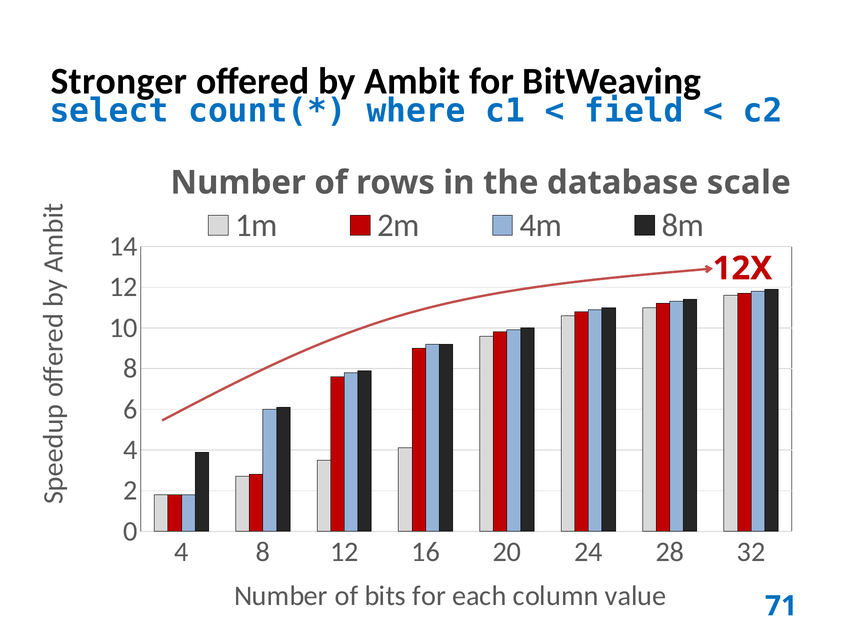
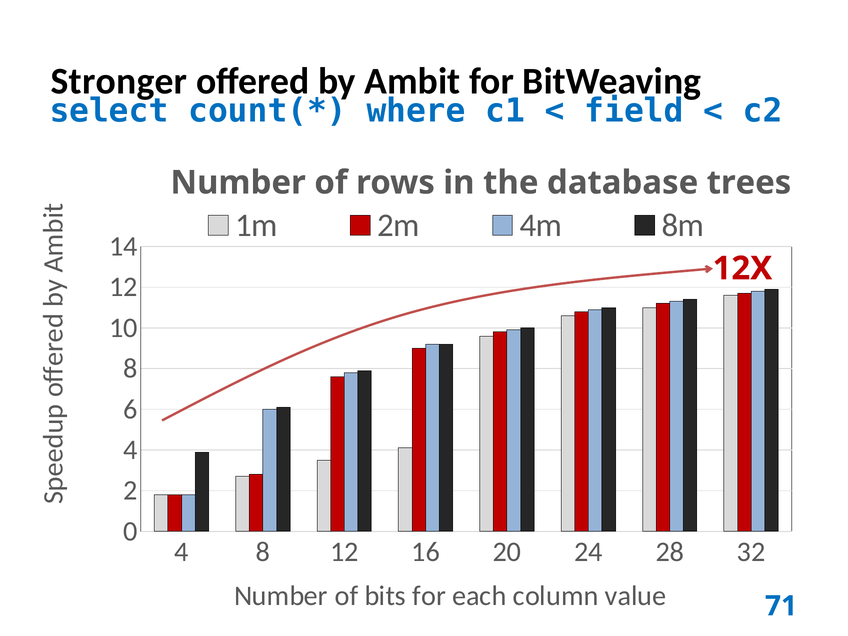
scale: scale -> trees (749, 183)
